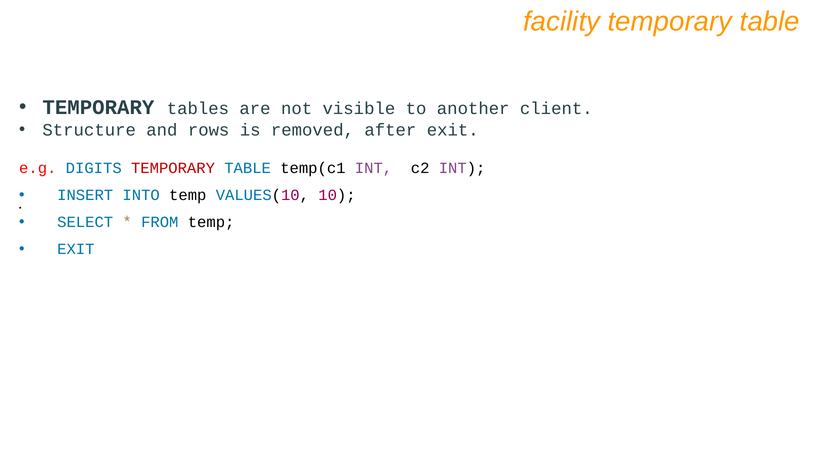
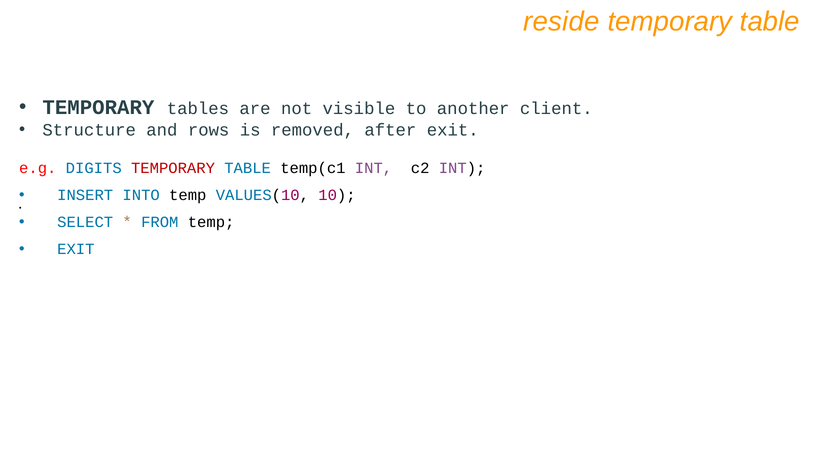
facility: facility -> reside (562, 22)
